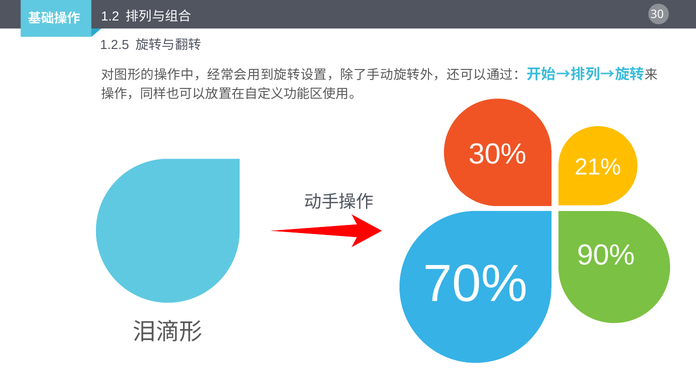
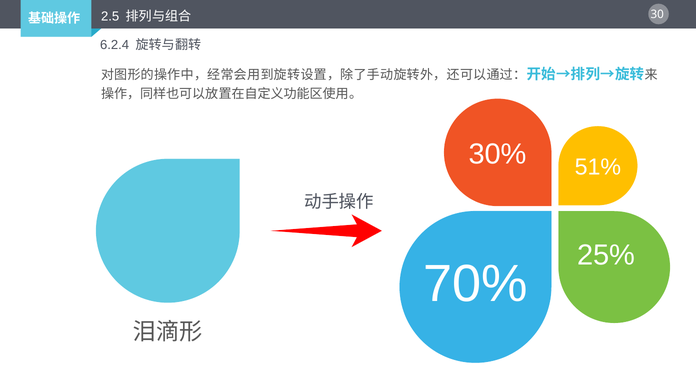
1.2: 1.2 -> 2.5 (110, 16)
1.2.5: 1.2.5 -> 6.2.4 (115, 45)
21%: 21% -> 51% (598, 167)
90%: 90% -> 25% (606, 255)
